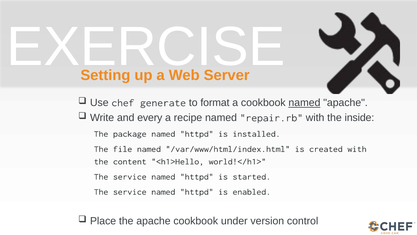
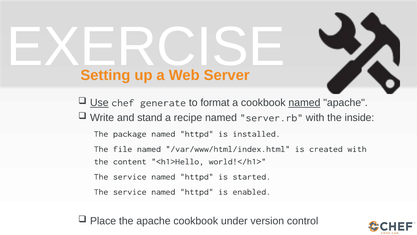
Use underline: none -> present (99, 103)
every: every -> stand (150, 118)
repair.rb: repair.rb -> server.rb (271, 118)
